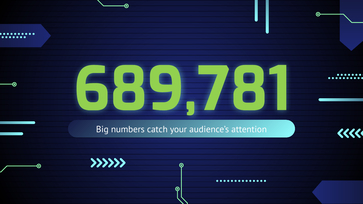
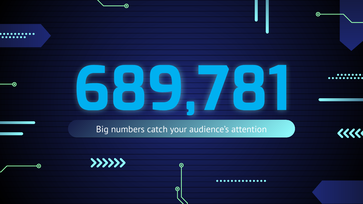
689,781 colour: light green -> light blue (182, 90)
